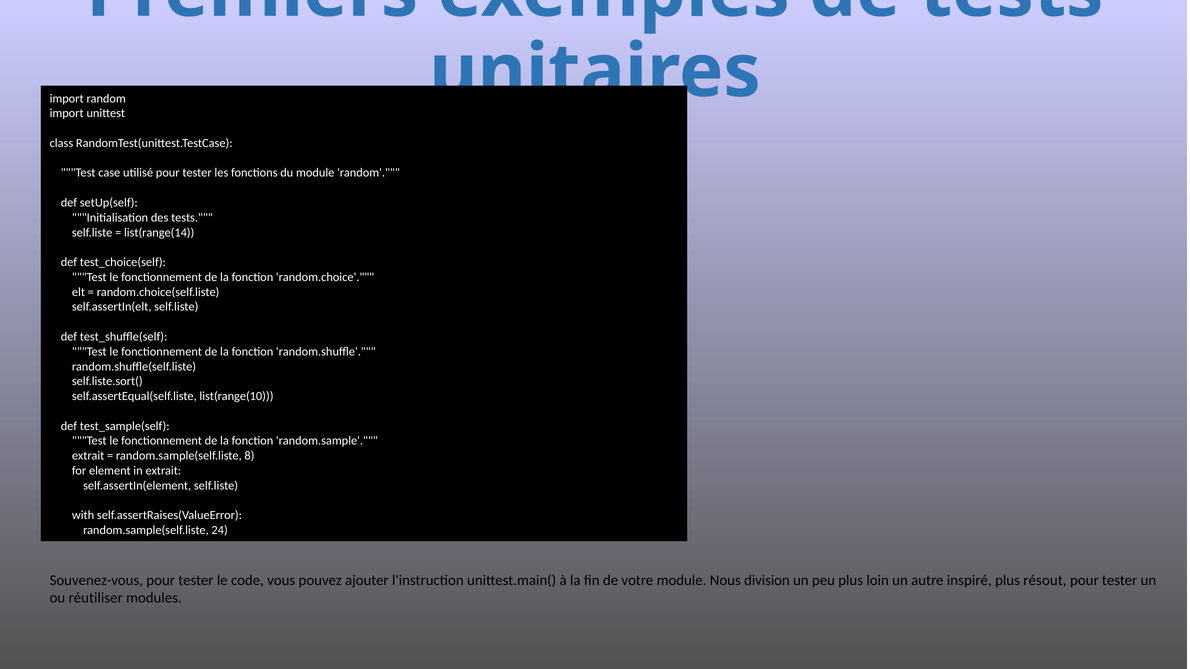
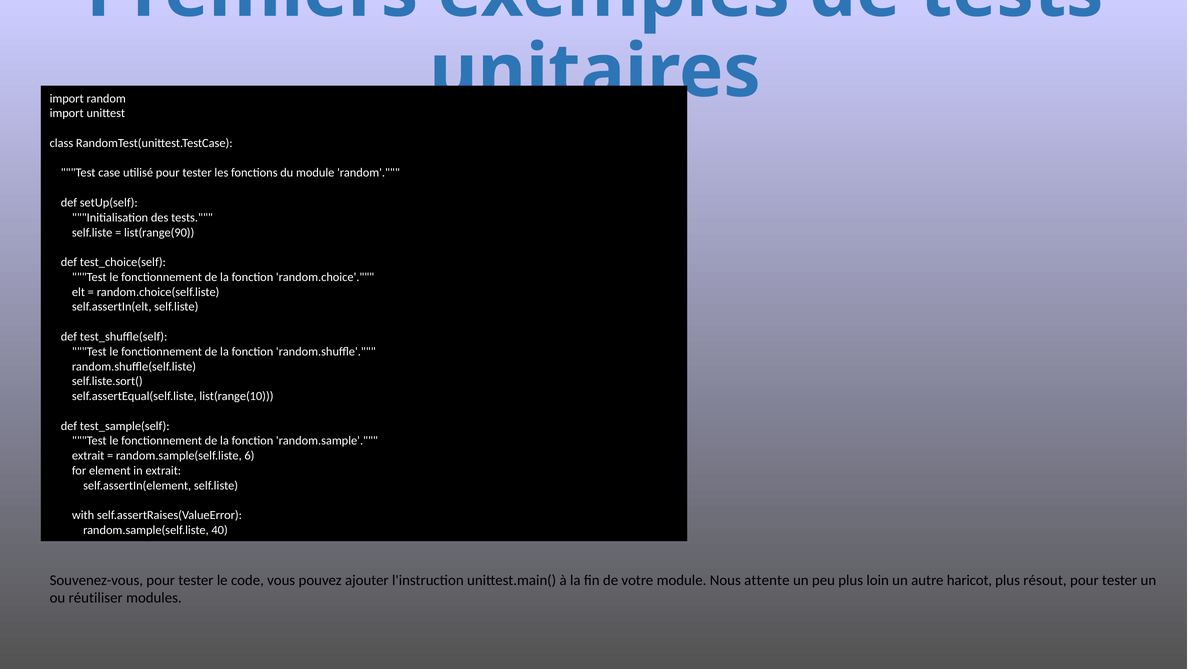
list(range(14: list(range(14 -> list(range(90 (159, 233)
8: 8 -> 6 (249, 456)
24: 24 -> 40 (220, 531)
division: division -> attente (767, 580)
inspiré: inspiré -> haricot (969, 580)
